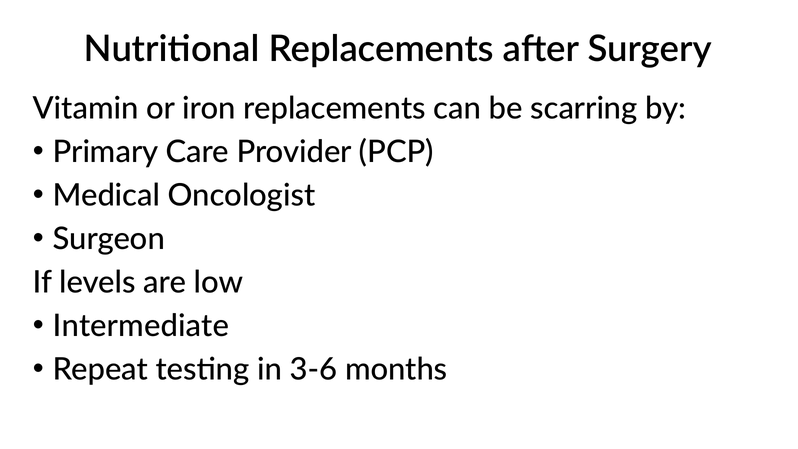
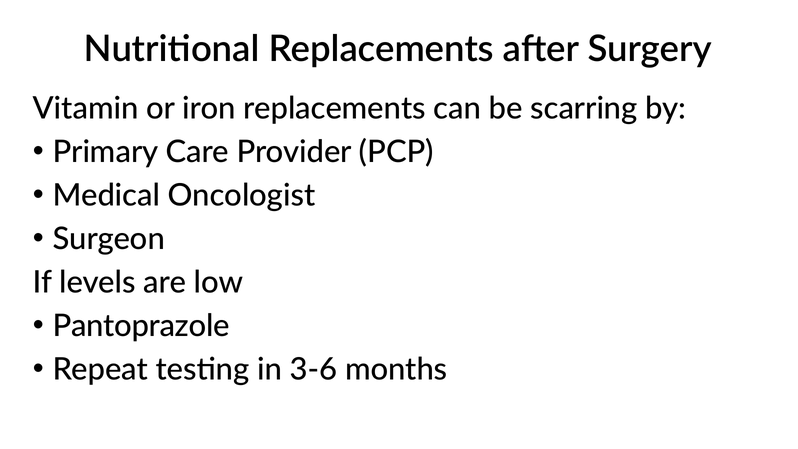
Intermediate: Intermediate -> Pantoprazole (141, 326)
